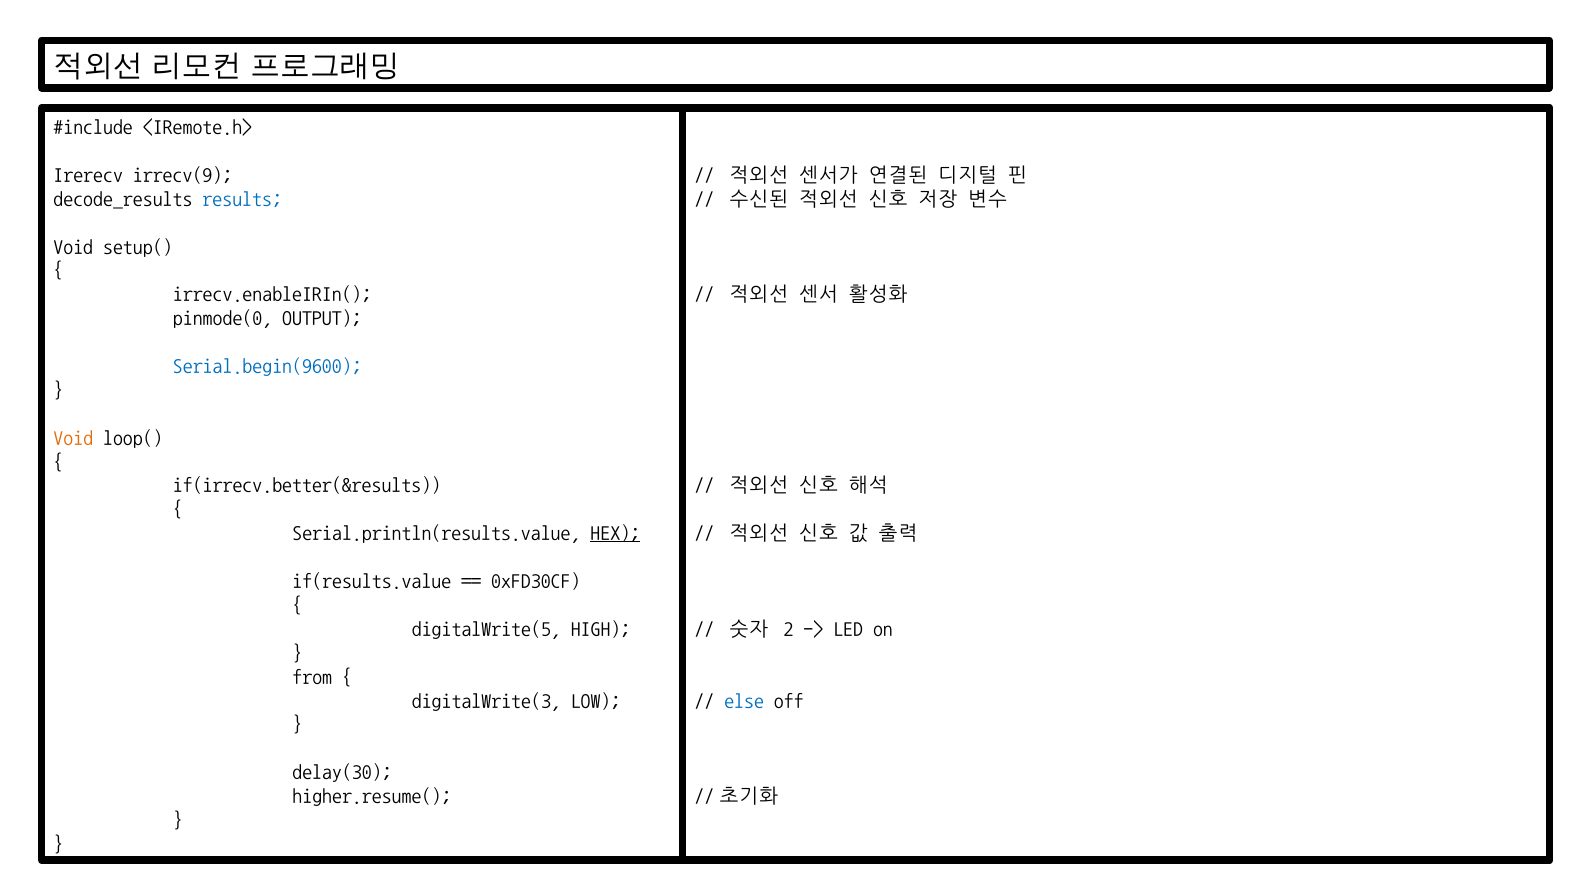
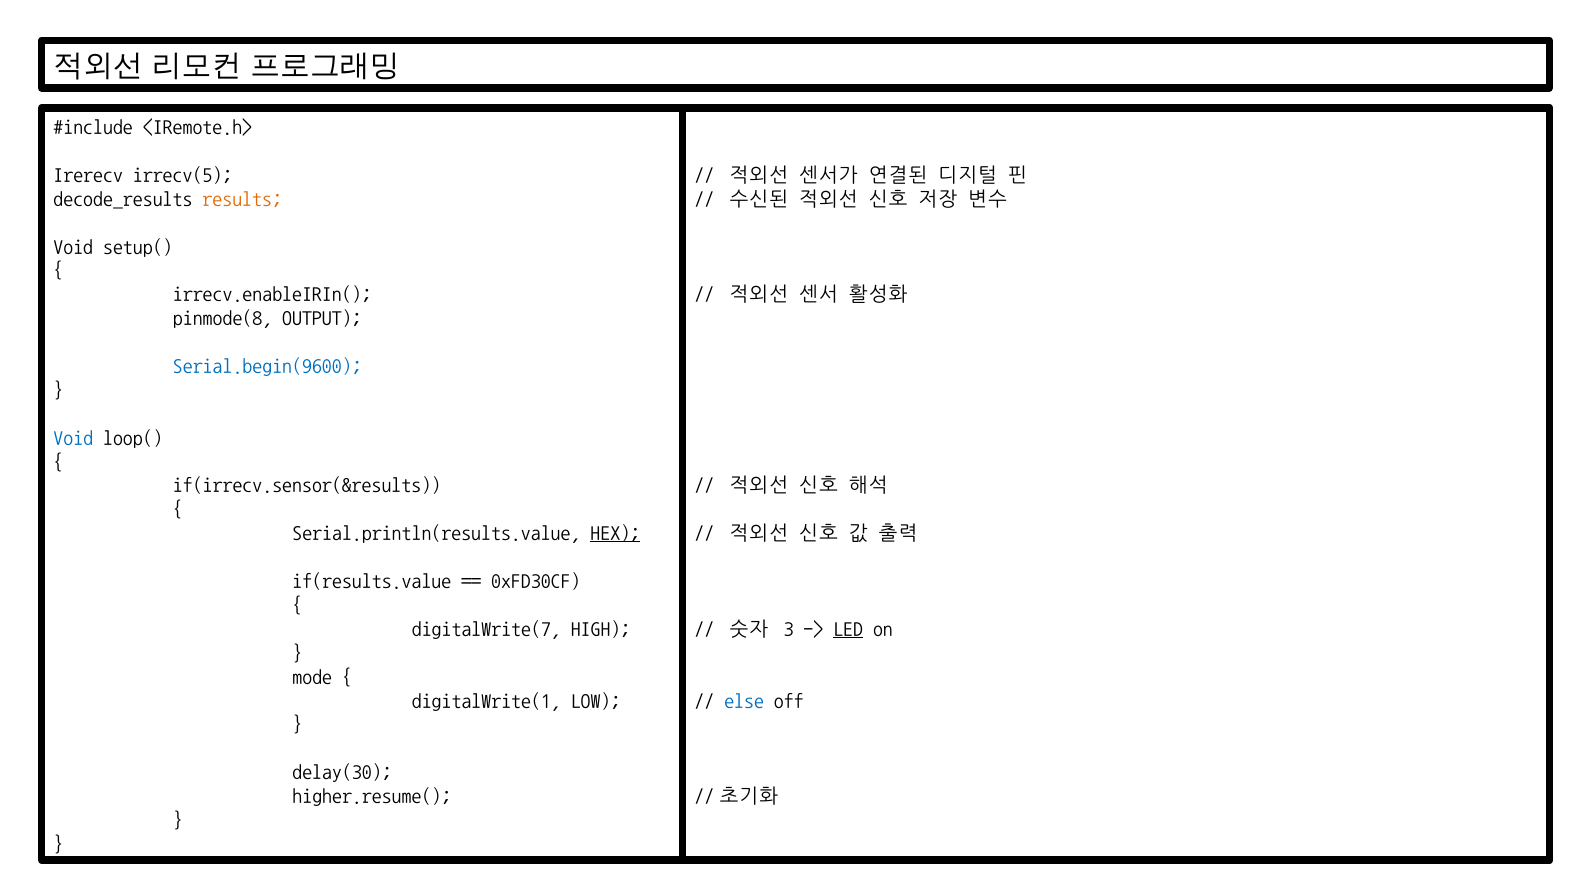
irrecv(9: irrecv(9 -> irrecv(5 (183, 175)
results colour: blue -> orange (242, 199)
pinmode(0: pinmode(0 -> pinmode(8 (223, 318)
Void colour: orange -> blue (73, 438)
if(irrecv.better(&results: if(irrecv.better(&results -> if(irrecv.sensor(&results (307, 485)
digitalWrite(5: digitalWrite(5 -> digitalWrite(7 (486, 629)
2: 2 -> 3 (789, 629)
LED underline: none -> present (848, 629)
from: from -> mode (312, 677)
digitalWrite(3: digitalWrite(3 -> digitalWrite(1 (486, 700)
